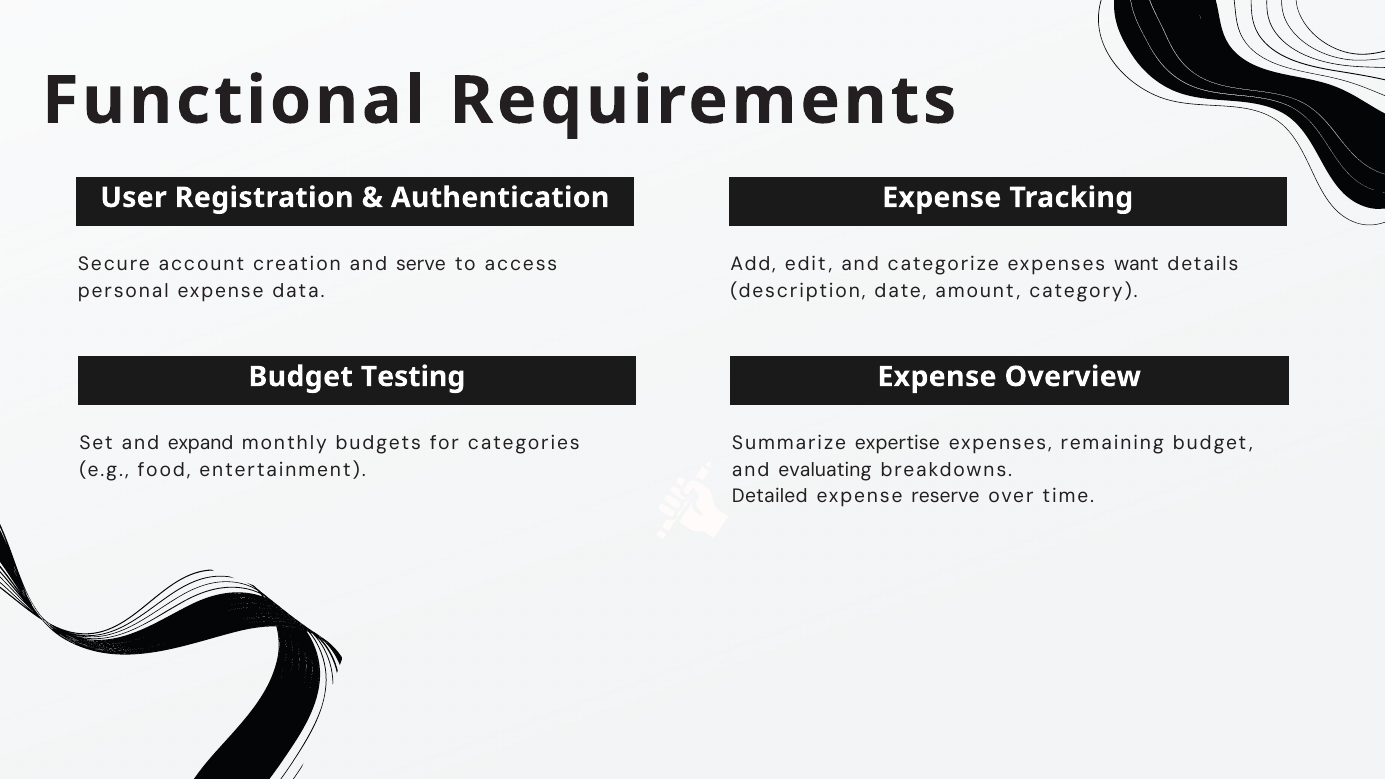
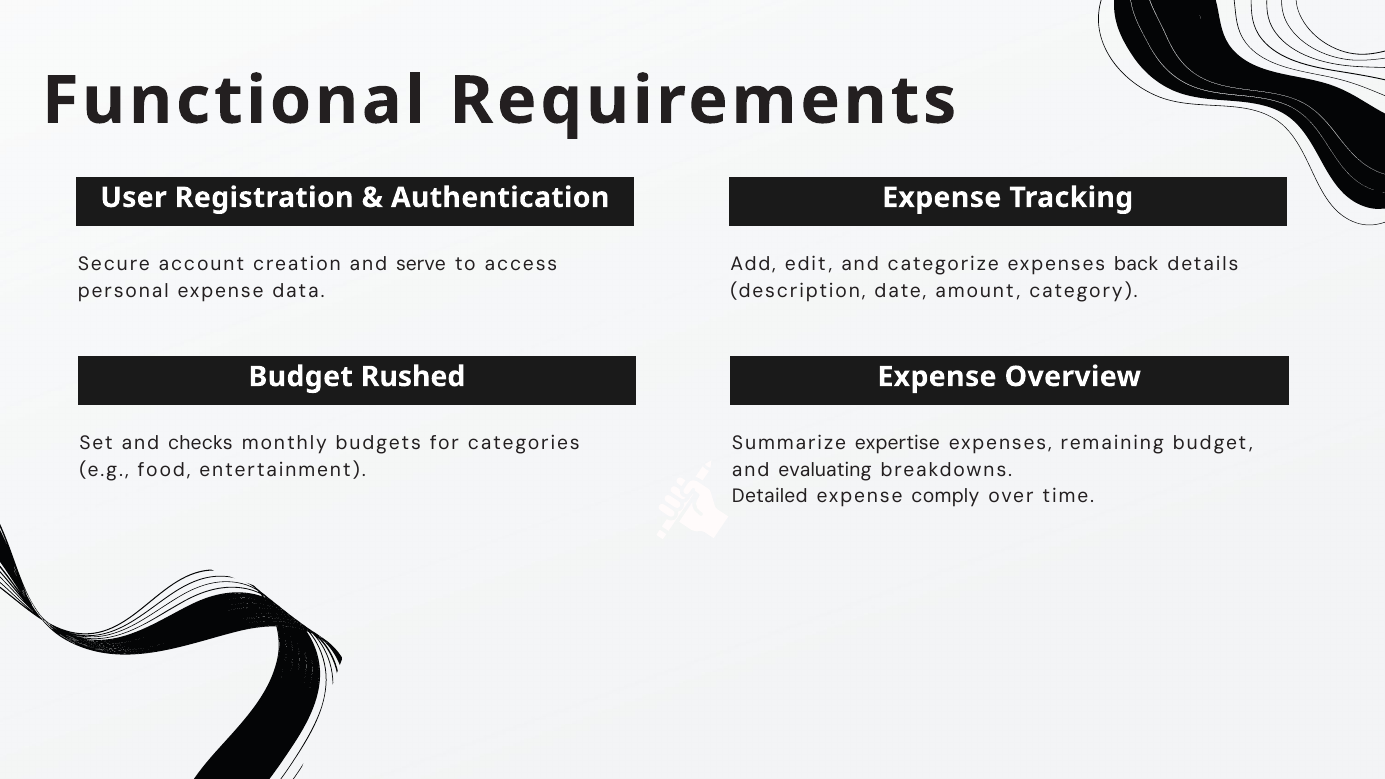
want: want -> back (1136, 264)
Testing: Testing -> Rushed (413, 377)
expand: expand -> checks (200, 443)
reserve: reserve -> comply (945, 497)
